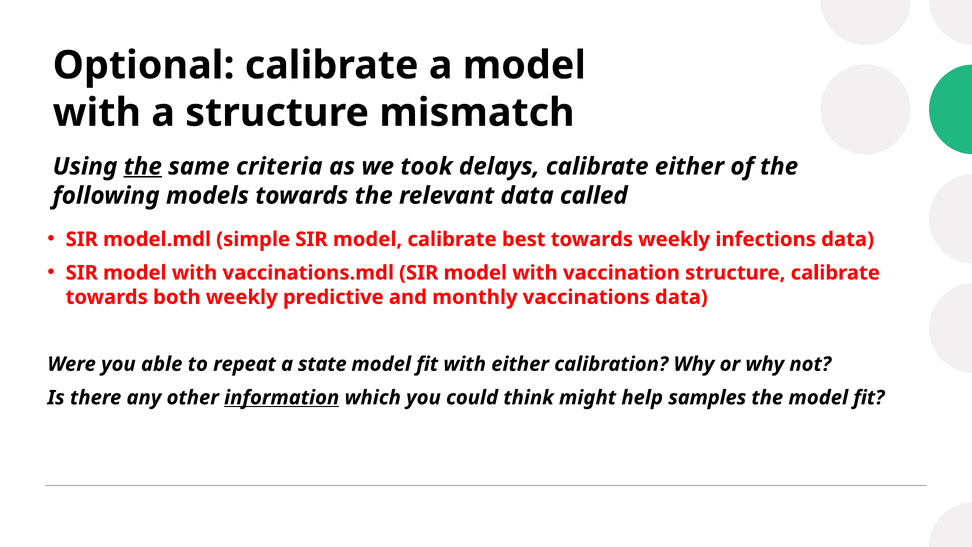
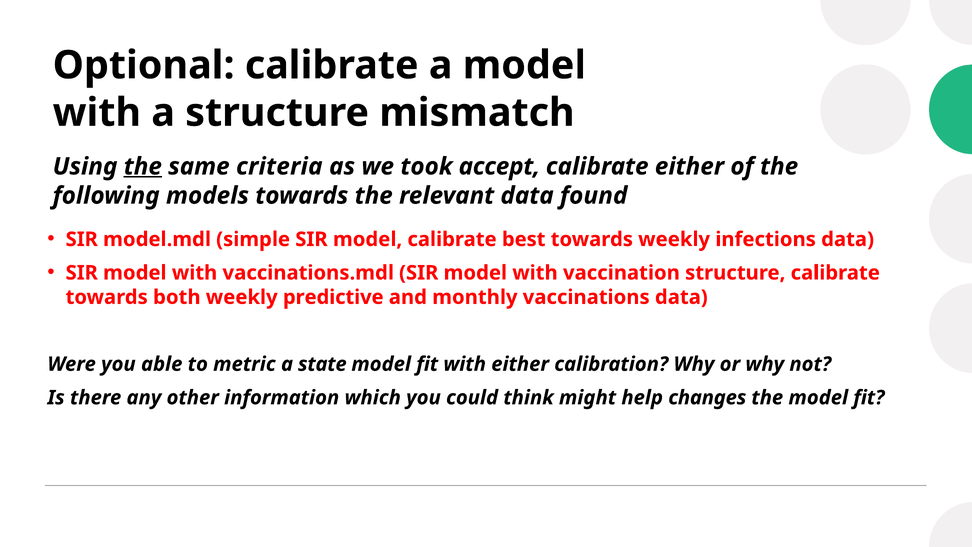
delays: delays -> accept (499, 166)
called: called -> found (594, 196)
repeat: repeat -> metric (244, 364)
information underline: present -> none (282, 397)
samples: samples -> changes (707, 397)
